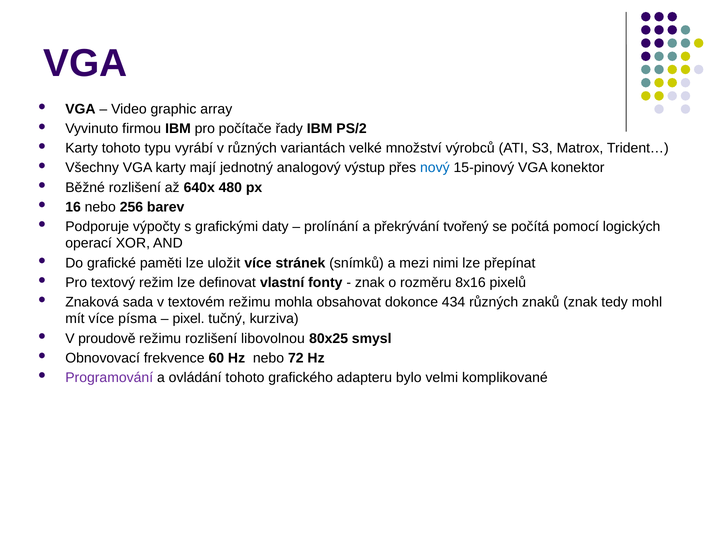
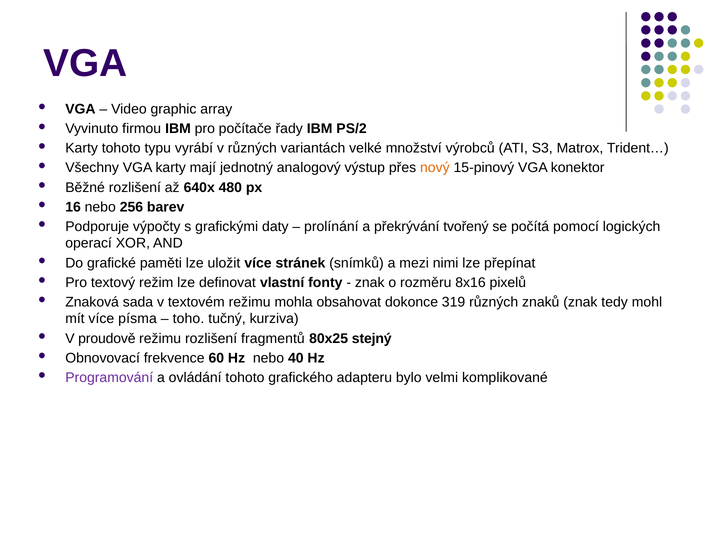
nový colour: blue -> orange (435, 168)
434: 434 -> 319 (454, 302)
pixel: pixel -> toho (188, 319)
libovolnou: libovolnou -> fragmentů (273, 339)
smysl: smysl -> stejný (372, 339)
72: 72 -> 40 (296, 358)
